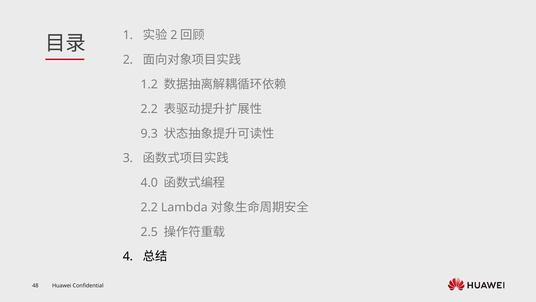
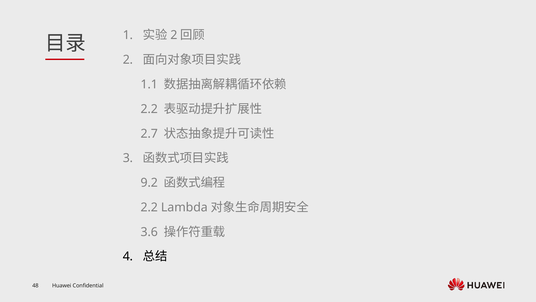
1.2: 1.2 -> 1.1 (149, 84)
9.3: 9.3 -> 2.7 (149, 133)
4.0: 4.0 -> 9.2 (149, 182)
2.5: 2.5 -> 3.6 (149, 232)
